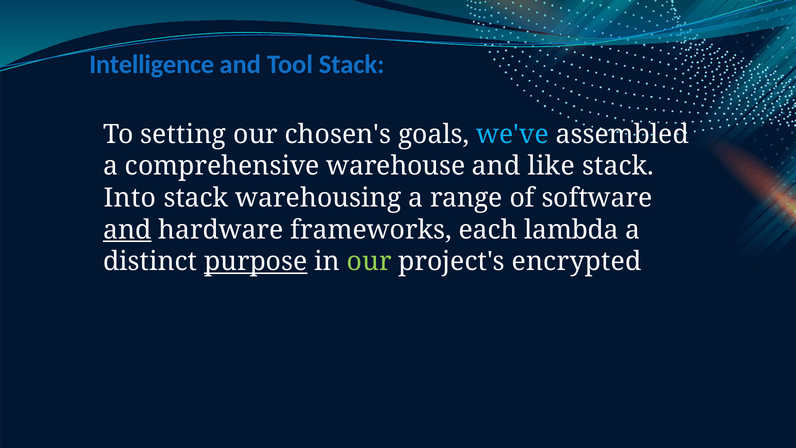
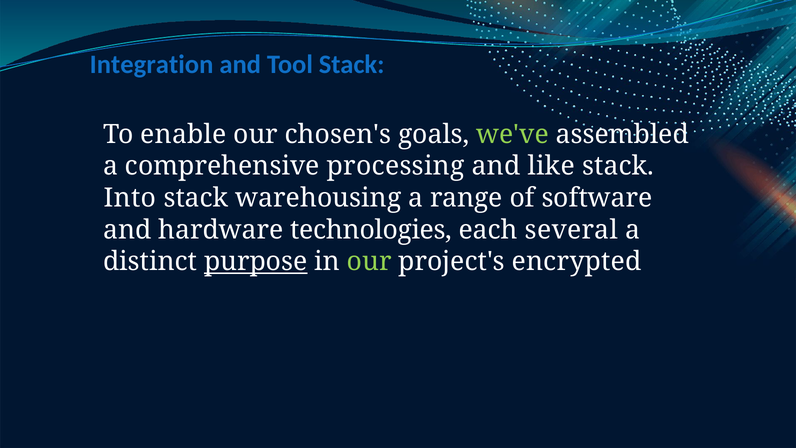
Intelligence: Intelligence -> Integration (152, 64)
setting: setting -> enable (183, 134)
we've colour: light blue -> light green (513, 134)
warehouse: warehouse -> processing (396, 166)
and underline: present -> none (127, 230)
frameworks: frameworks -> technologies (371, 230)
lambda: lambda -> several (571, 230)
